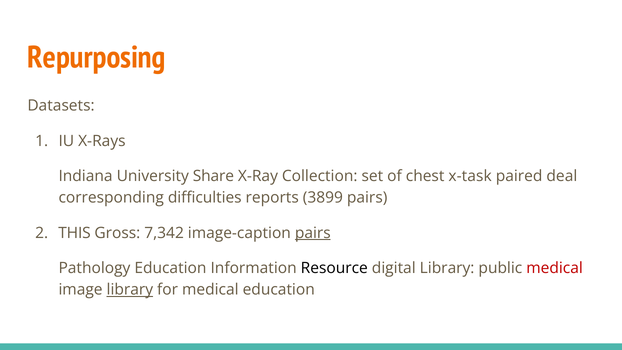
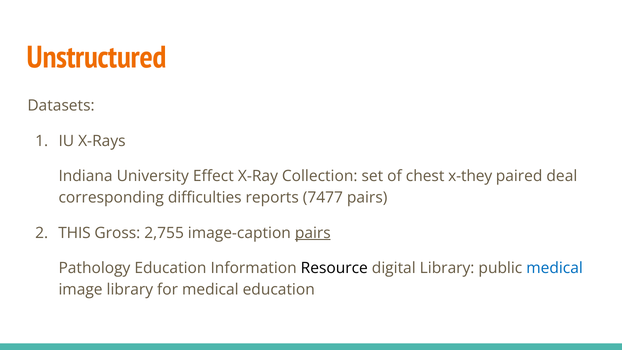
Repurposing: Repurposing -> Unstructured (97, 57)
Share: Share -> Effect (213, 176)
x-task: x-task -> x-they (470, 176)
3899: 3899 -> 7477 (323, 198)
7,342: 7,342 -> 2,755 (164, 233)
medical colour: red -> blue (555, 268)
library underline: present -> none (130, 290)
